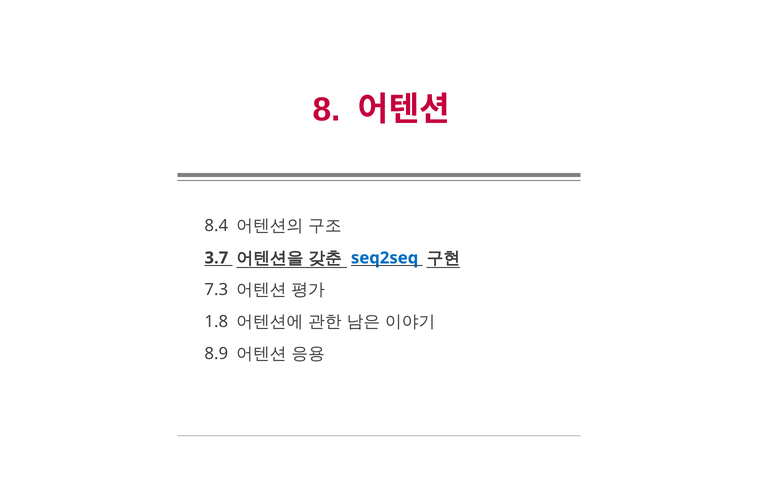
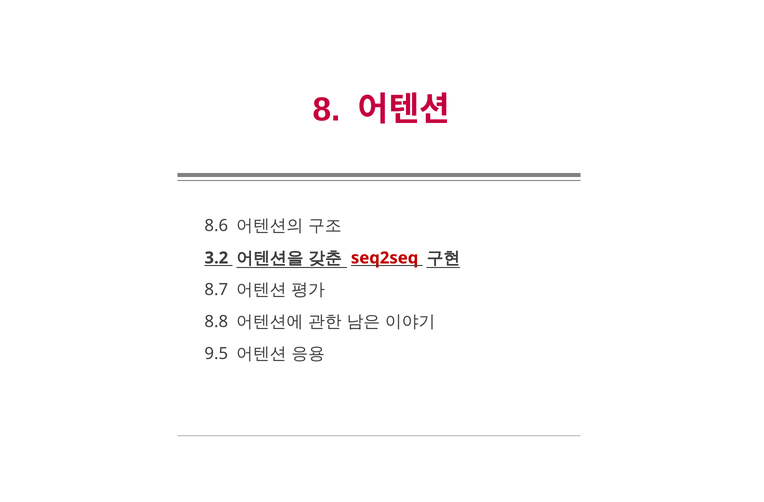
8.4: 8.4 -> 8.6 (216, 226)
3.7: 3.7 -> 3.2 (216, 258)
seq2seq colour: blue -> red (385, 258)
7.3: 7.3 -> 8.7 (216, 290)
1.8: 1.8 -> 8.8 (216, 322)
8.9: 8.9 -> 9.5 (216, 354)
